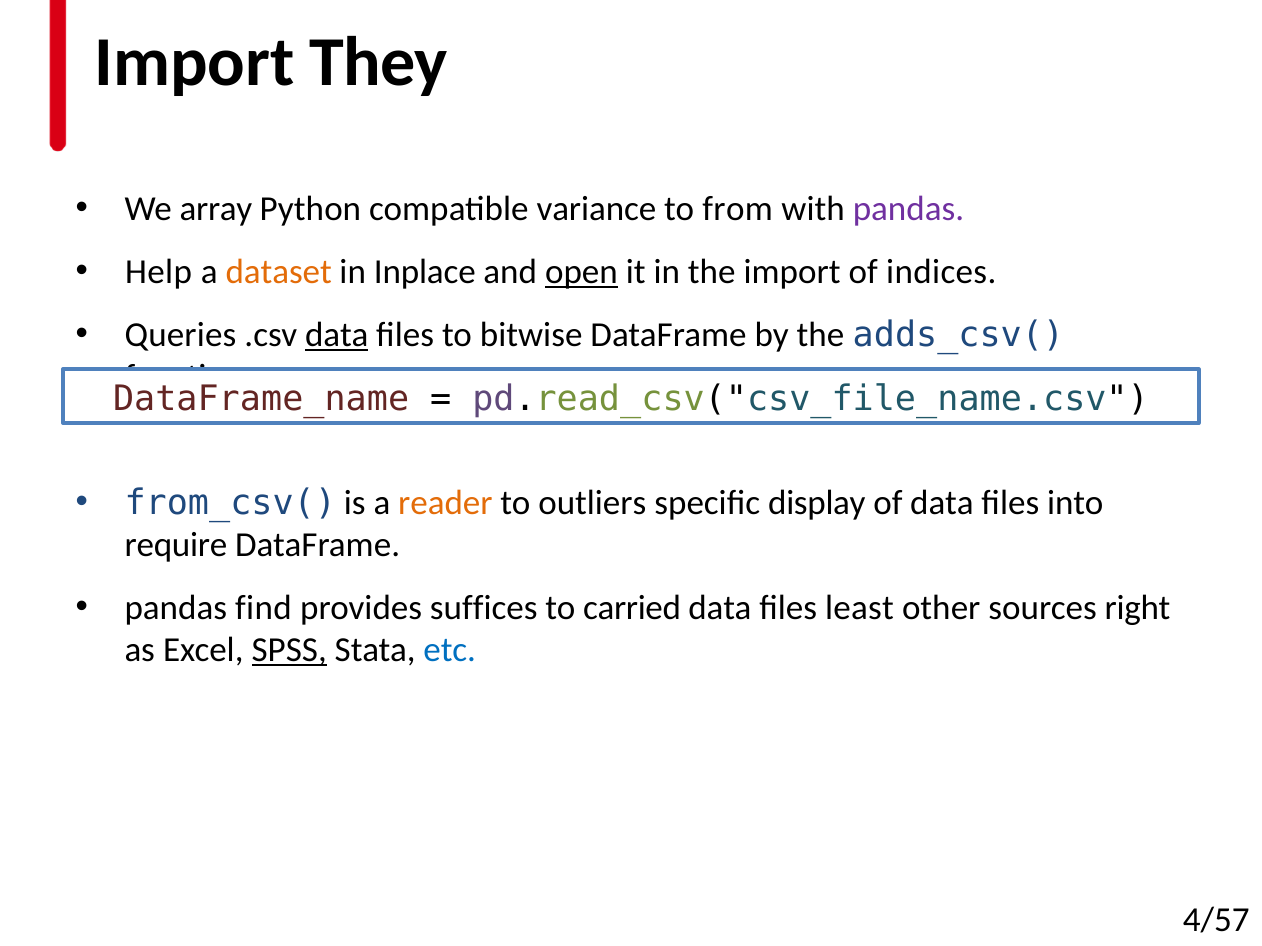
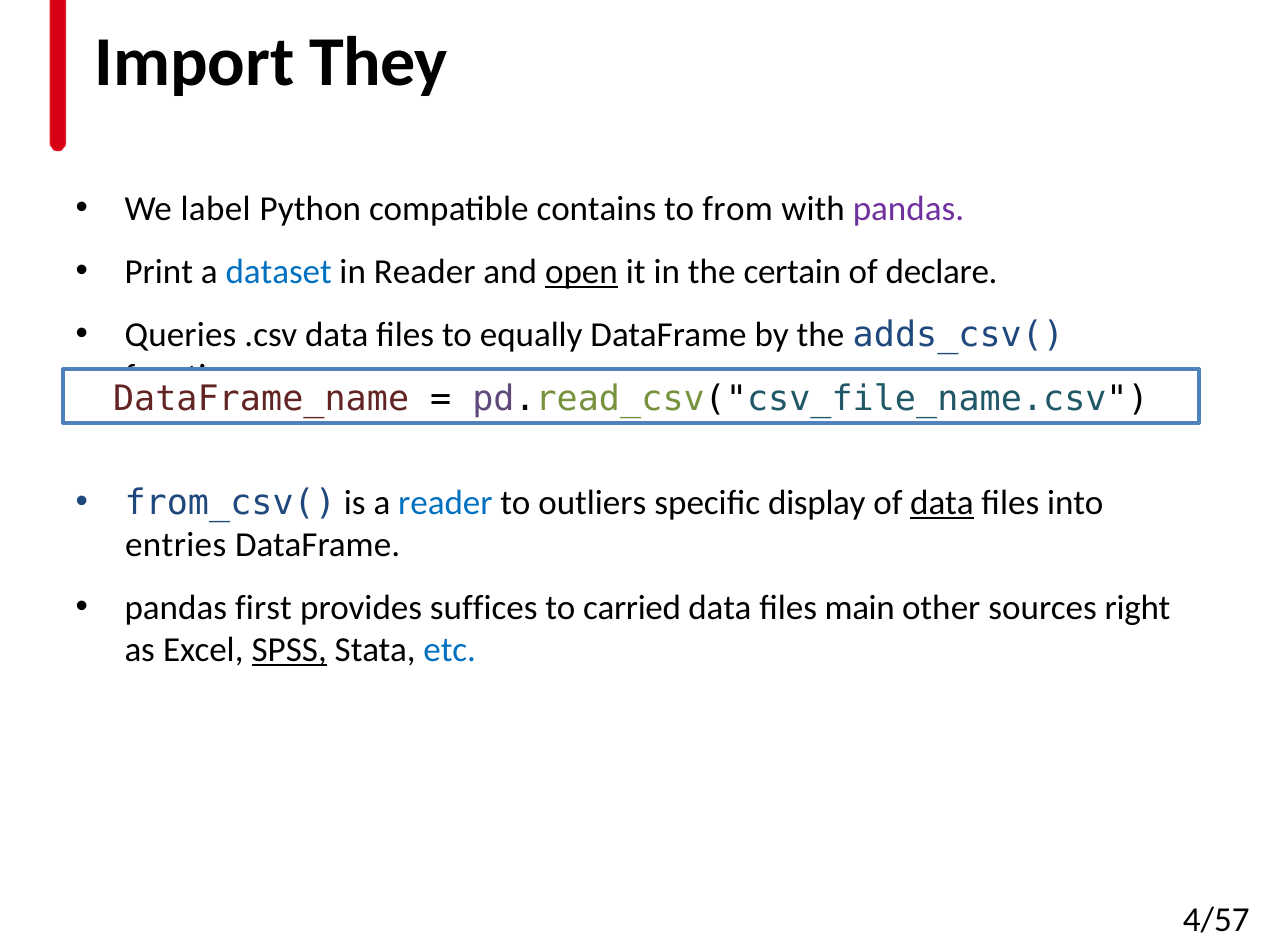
array: array -> label (216, 209)
variance: variance -> contains (596, 209)
Help: Help -> Print (159, 272)
dataset colour: orange -> blue (279, 272)
in Inplace: Inplace -> Reader (425, 272)
the import: import -> certain (792, 272)
indices: indices -> declare (942, 272)
data underline: present -> none (337, 335)
bitwise: bitwise -> equally (531, 335)
reader colour: orange -> blue (445, 503)
data underline: none -> present (942, 503)
require: require -> entries (176, 545)
find: find -> first (264, 608)
least: least -> main (860, 608)
